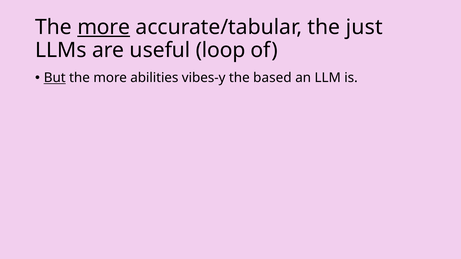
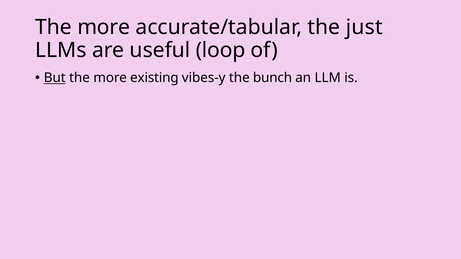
more underline: present -> none (104, 27)
abilities: abilities -> existing (154, 78)
based: based -> bunch (273, 78)
